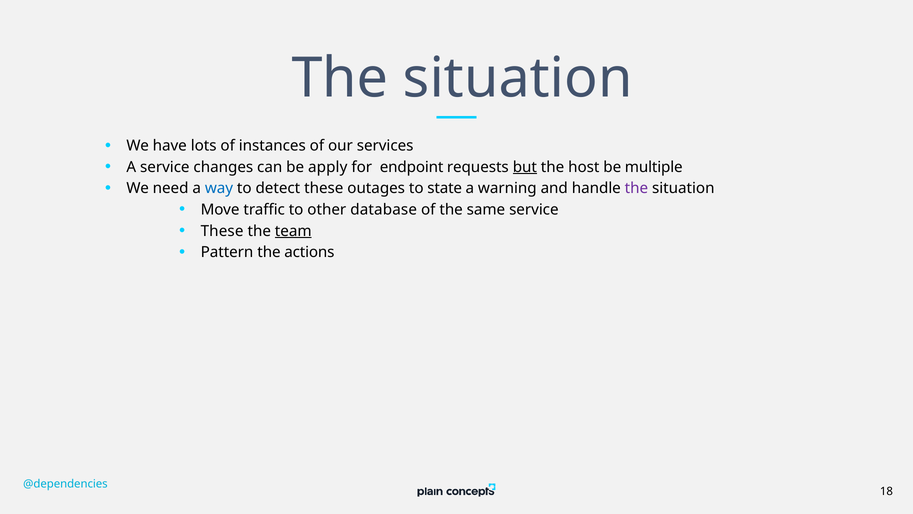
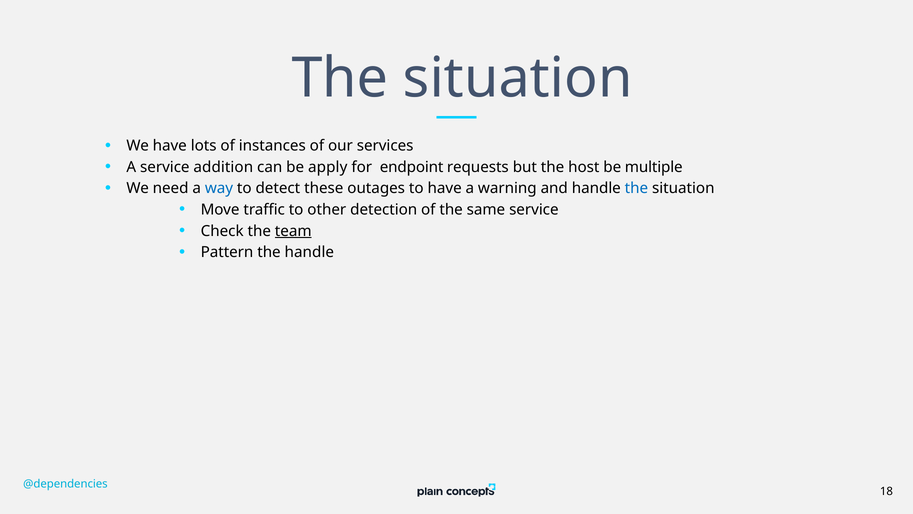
changes: changes -> addition (223, 167)
but underline: present -> none (525, 167)
to state: state -> have (445, 188)
the colour: purple -> blue (636, 188)
database: database -> detection (384, 210)
These: These -> Check (222, 231)
the actions: actions -> handle (309, 252)
